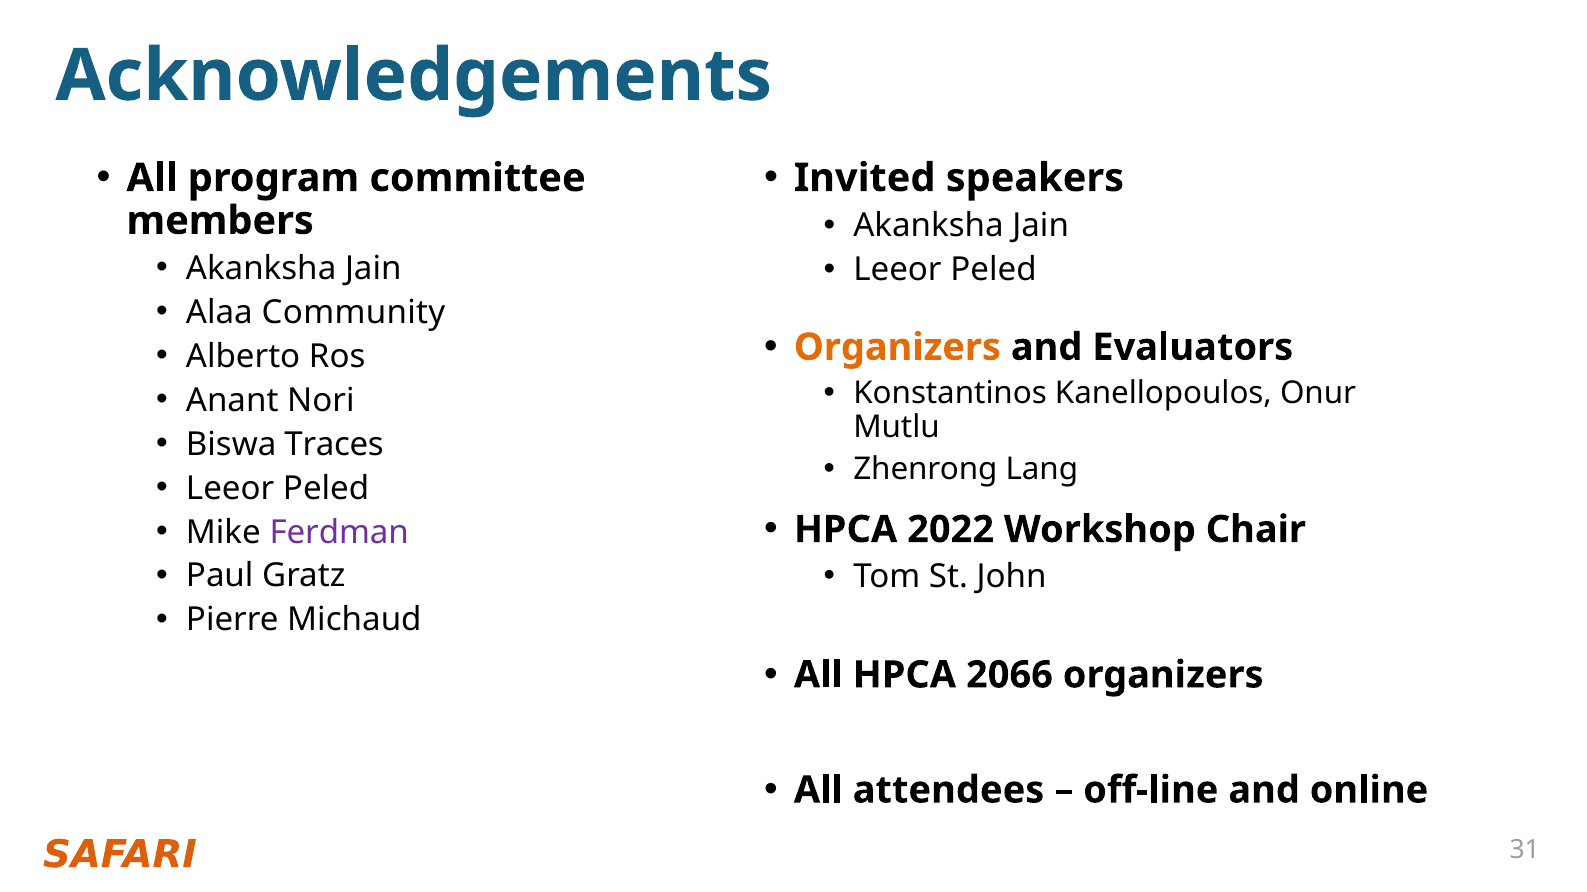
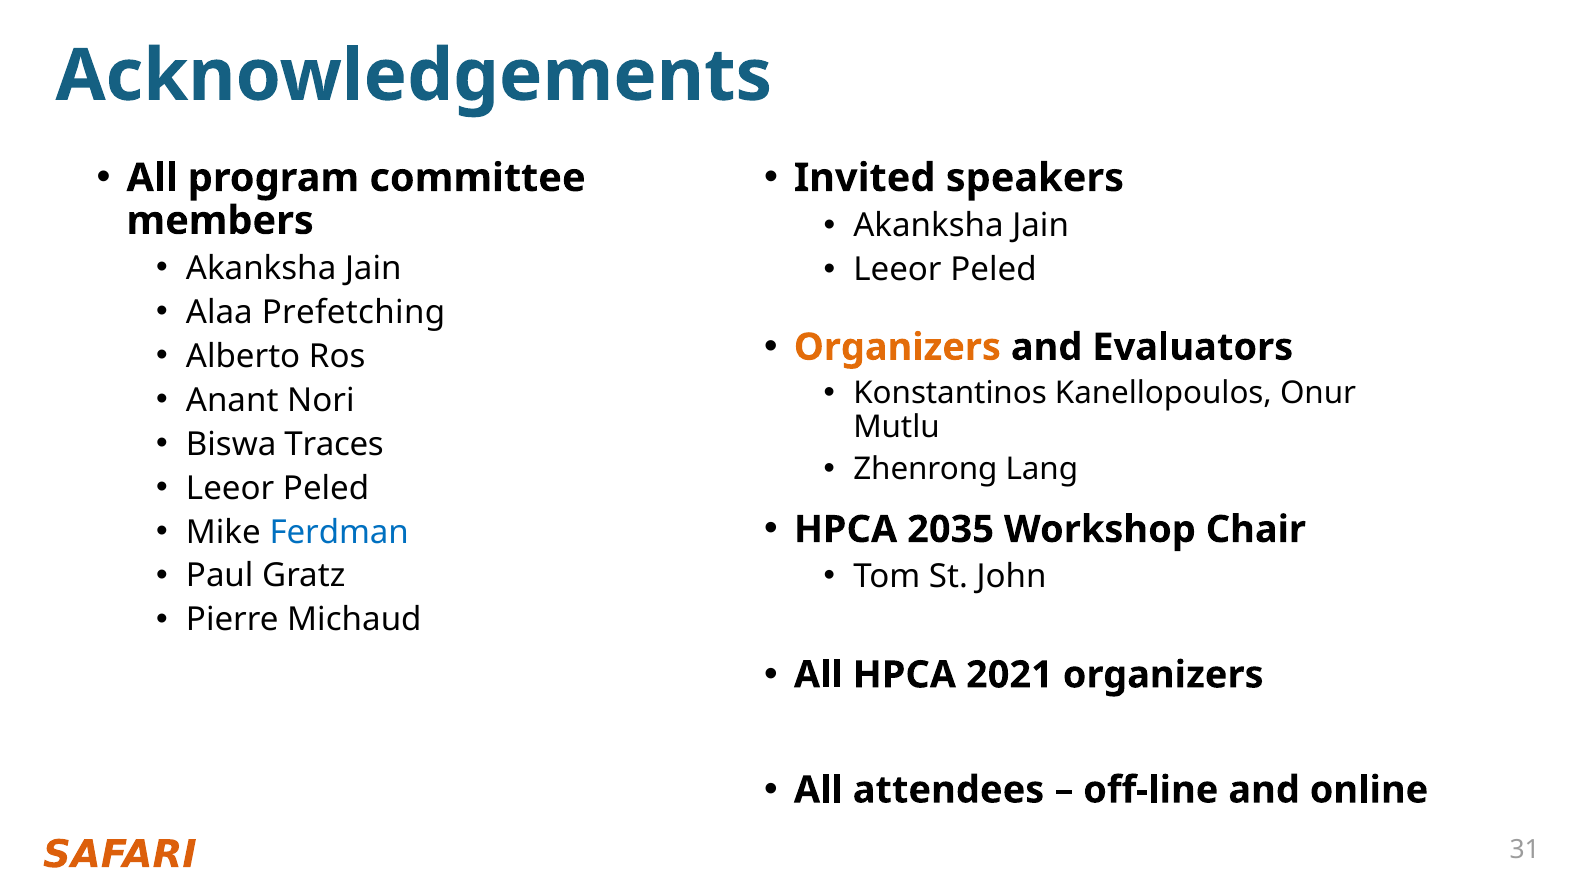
Community: Community -> Prefetching (354, 313)
2022: 2022 -> 2035 (951, 530)
Ferdman colour: purple -> blue (339, 533)
2066: 2066 -> 2021 (1009, 675)
